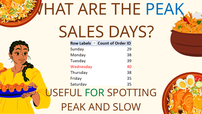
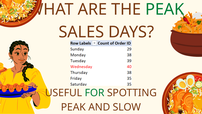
PEAK colour: blue -> green (165, 9)
